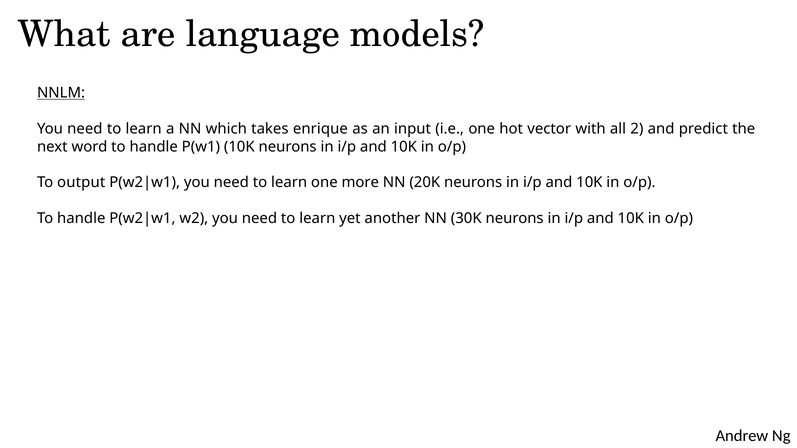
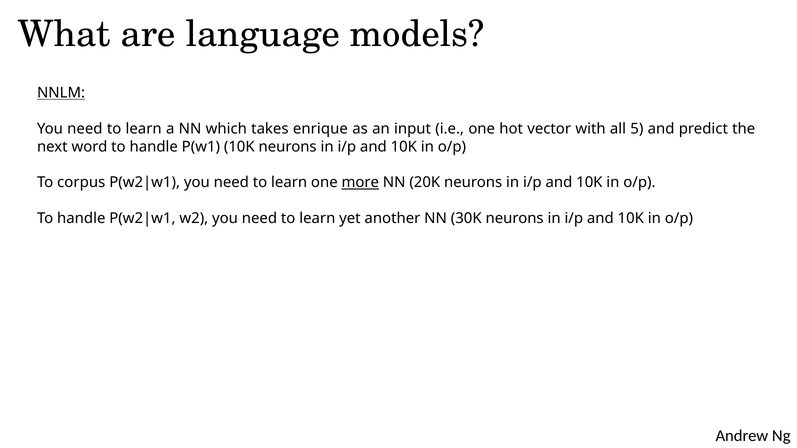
2: 2 -> 5 (637, 129)
output: output -> corpus (81, 183)
more underline: none -> present (360, 183)
